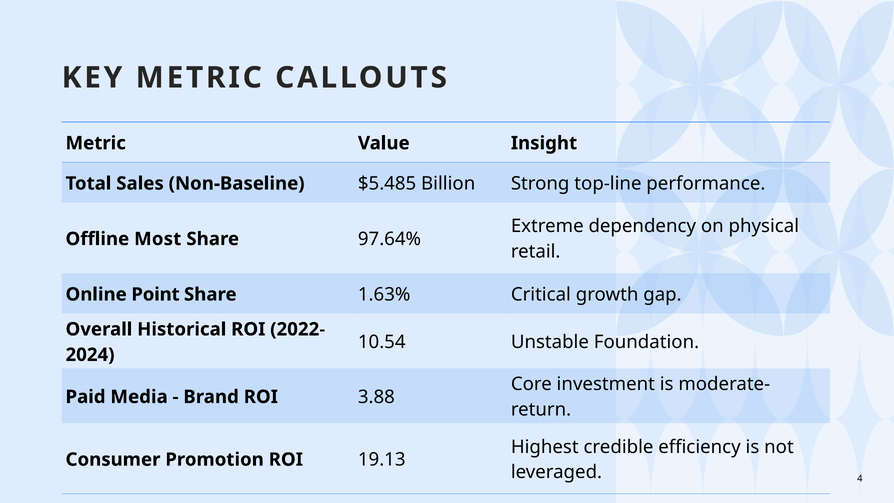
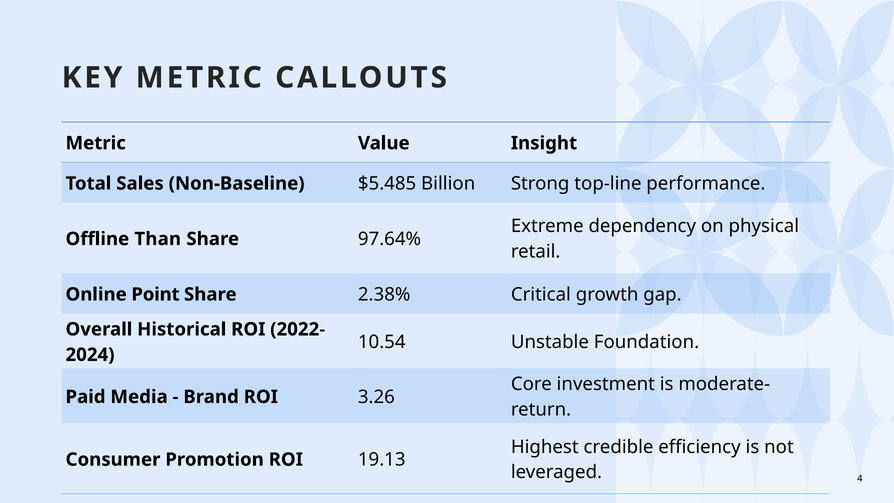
Most: Most -> Than (158, 239)
1.63%: 1.63% -> 2.38% (384, 294)
3.88: 3.88 -> 3.26 (376, 397)
